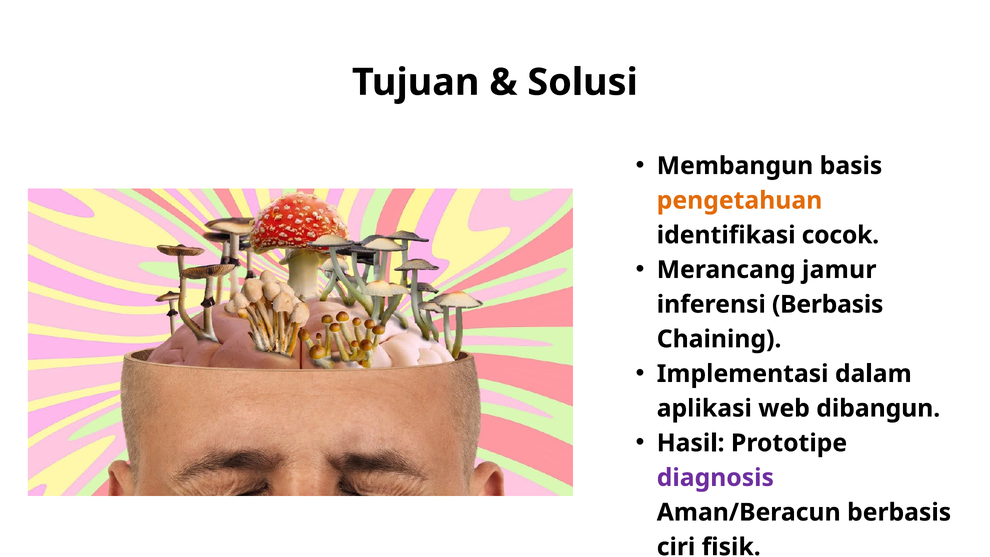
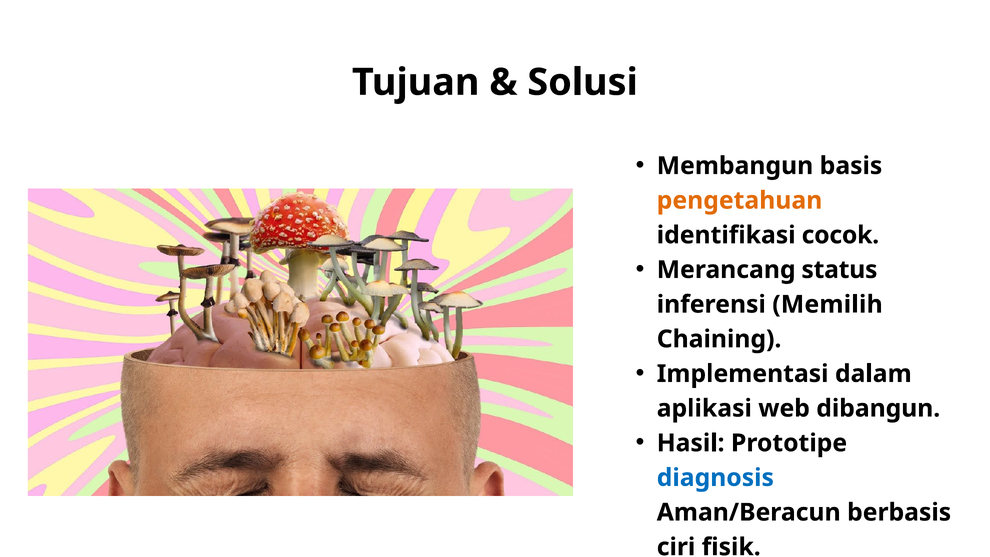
jamur: jamur -> status (839, 270)
inferensi Berbasis: Berbasis -> Memilih (827, 304)
diagnosis colour: purple -> blue (715, 478)
